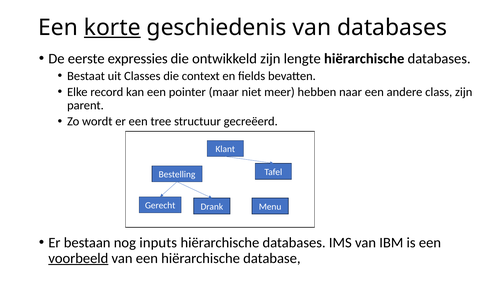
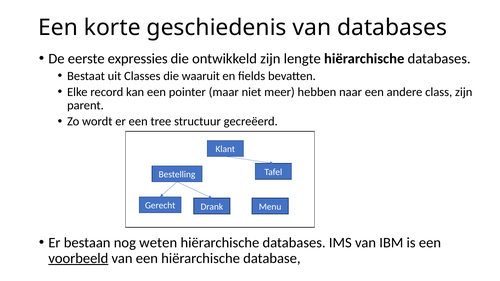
korte underline: present -> none (112, 28)
context: context -> waaruit (201, 76)
inputs: inputs -> weten (158, 243)
